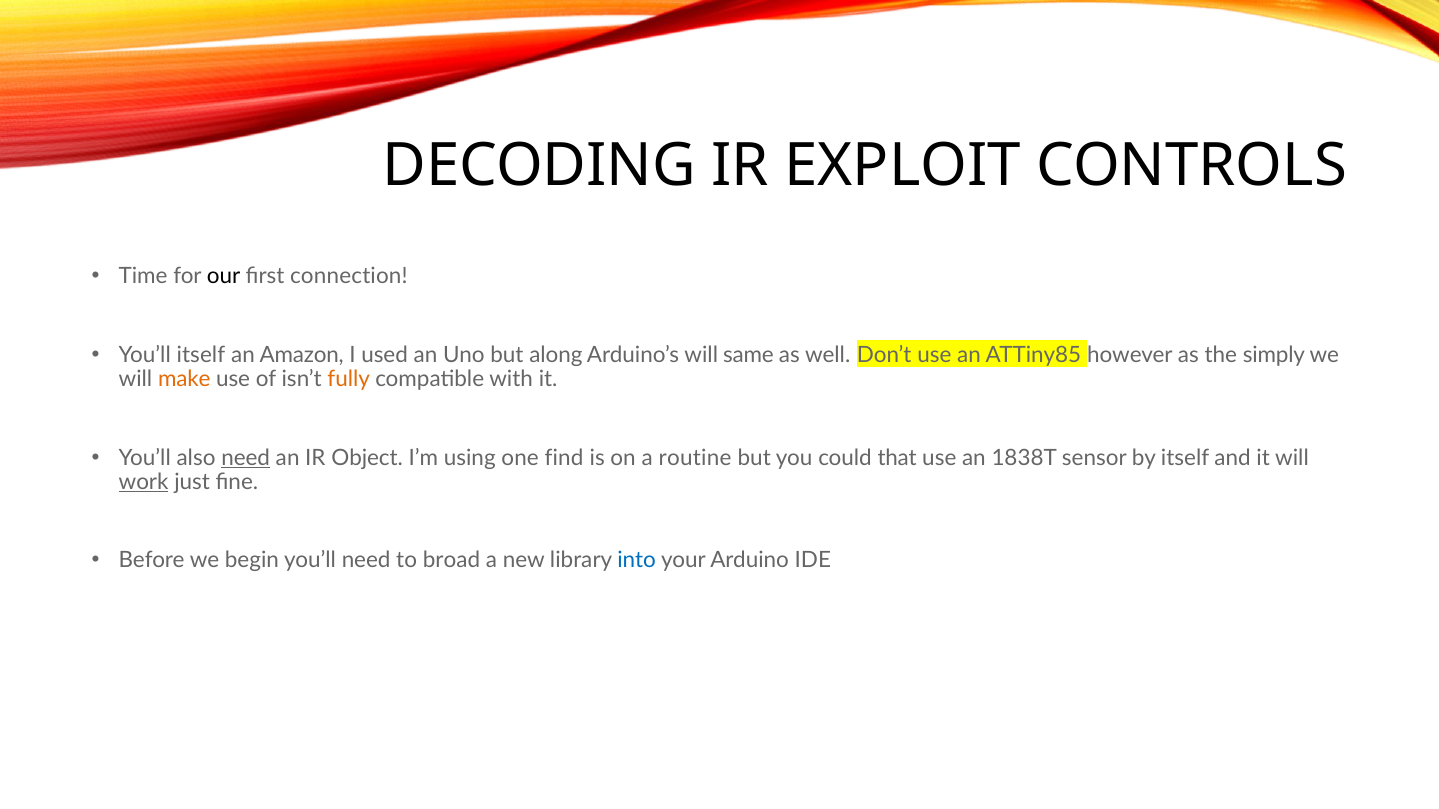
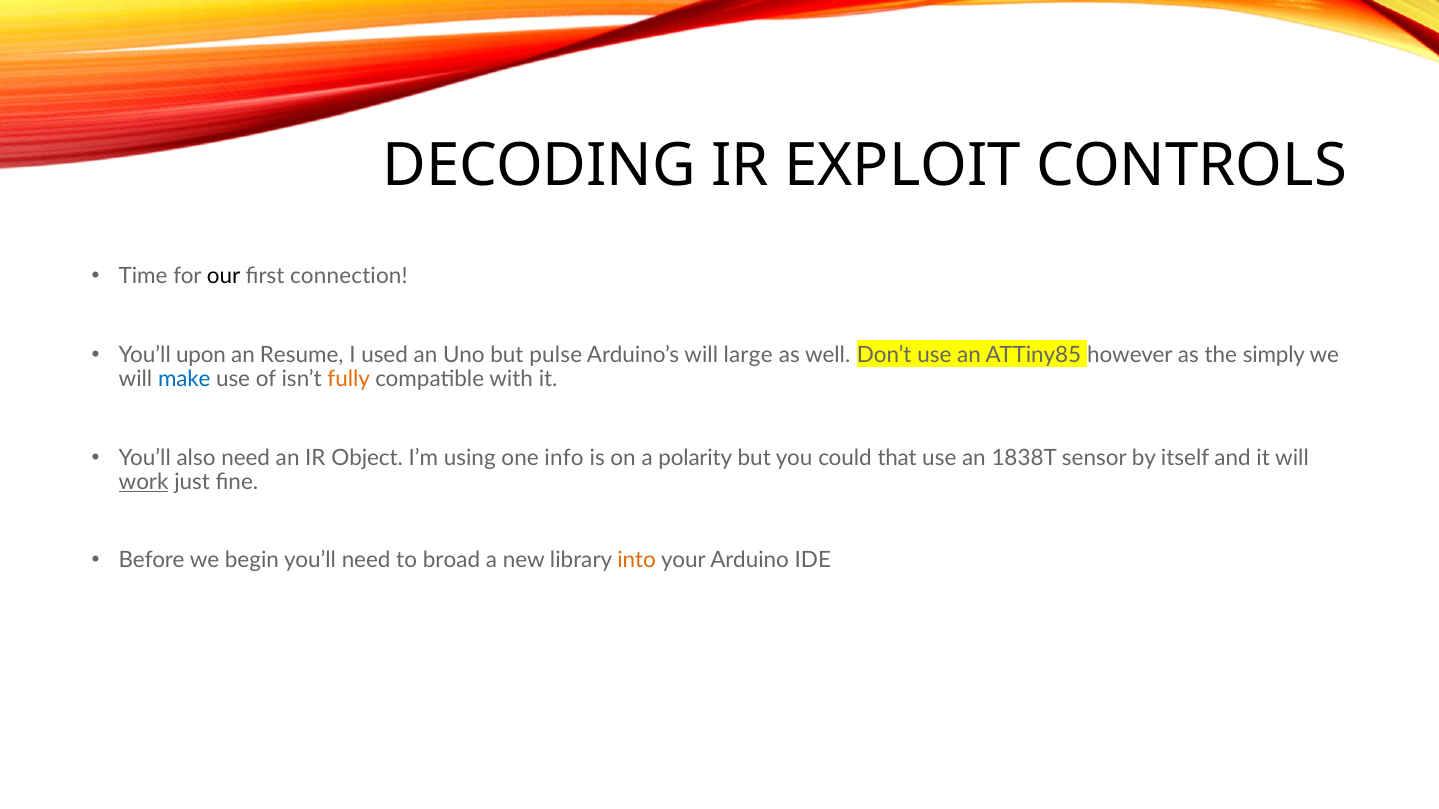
You’ll itself: itself -> upon (201, 355)
Amazon: Amazon -> Resume (302, 355)
along: along -> pulse (556, 355)
same: same -> large (748, 355)
make colour: orange -> blue (184, 379)
need underline: present -> none (246, 458)
find: find -> info (564, 458)
routine: routine -> polarity (695, 458)
into colour: blue -> orange (637, 561)
